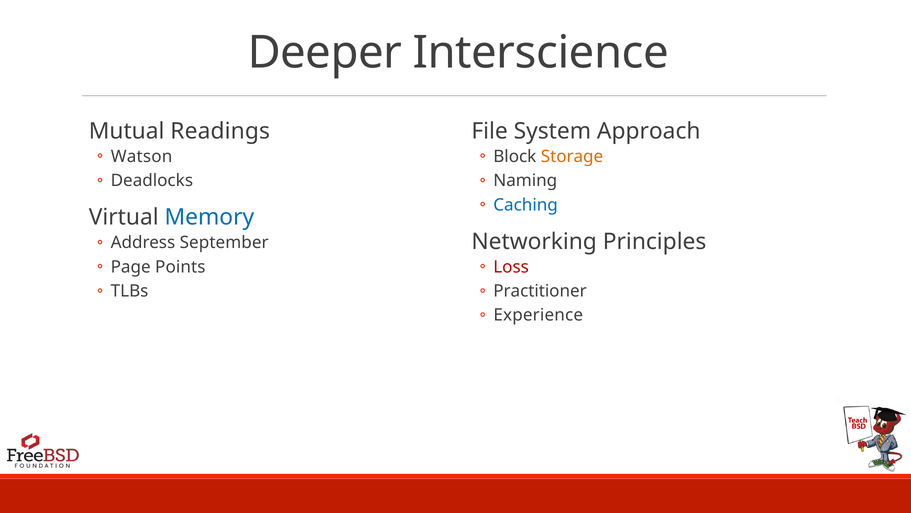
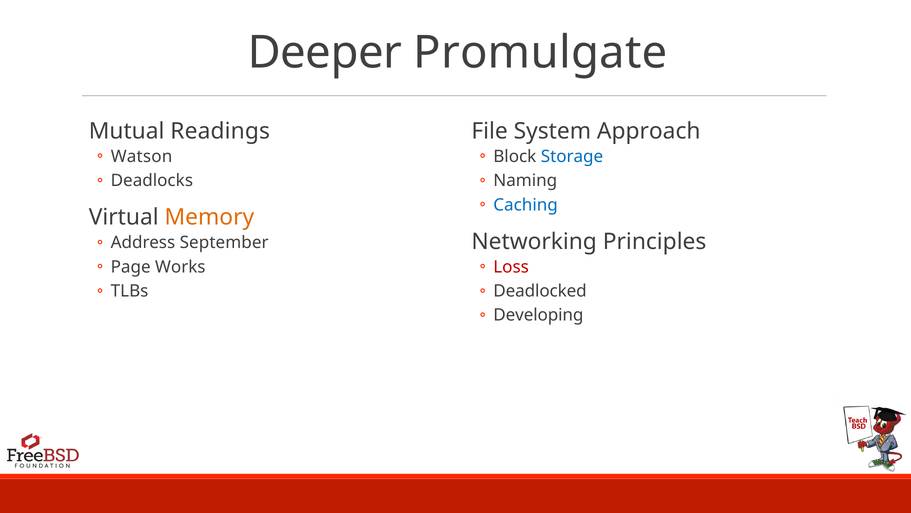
Interscience: Interscience -> Promulgate (540, 53)
Storage colour: orange -> blue (572, 156)
Memory colour: blue -> orange (209, 217)
Points: Points -> Works (180, 267)
Practitioner: Practitioner -> Deadlocked (540, 291)
Experience: Experience -> Developing (538, 315)
